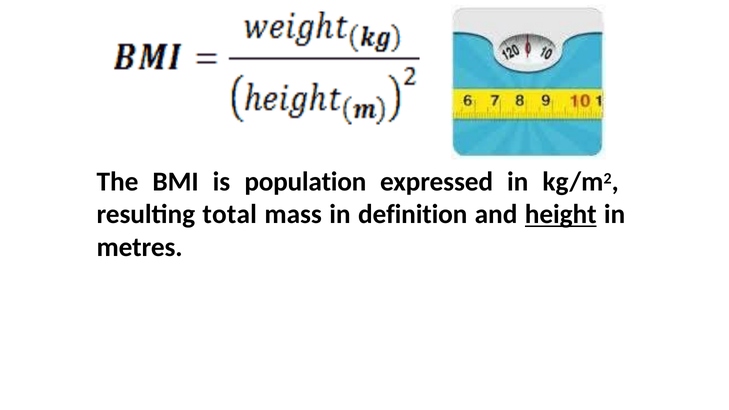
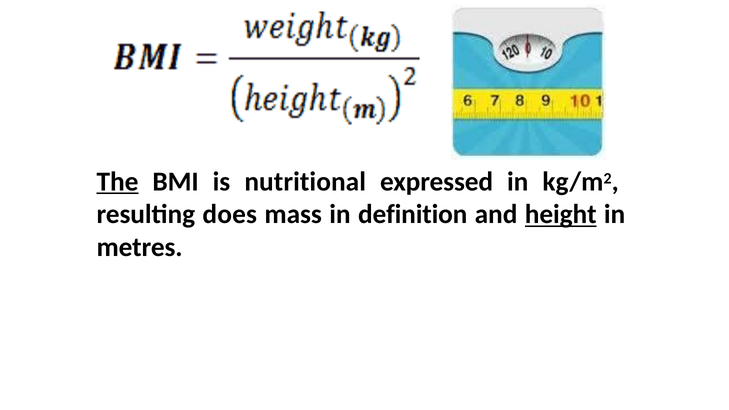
The underline: none -> present (117, 182)
population: population -> nutritional (305, 182)
total: total -> does (230, 214)
